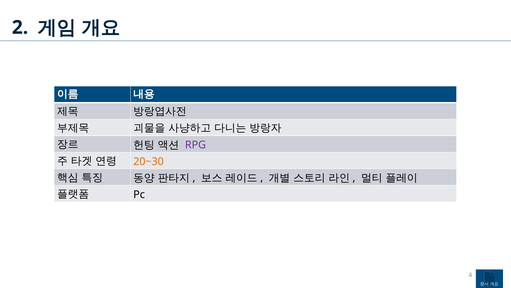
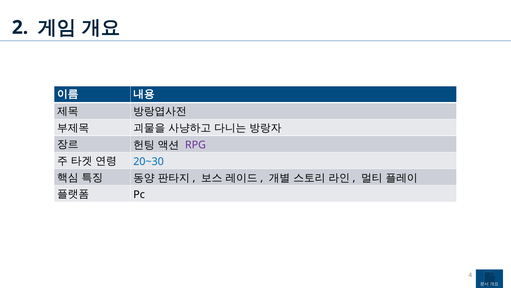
20~30 colour: orange -> blue (149, 161)
